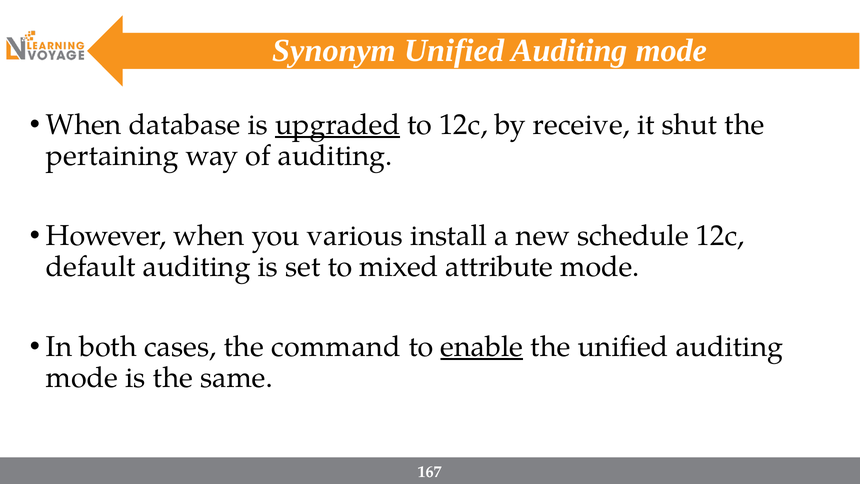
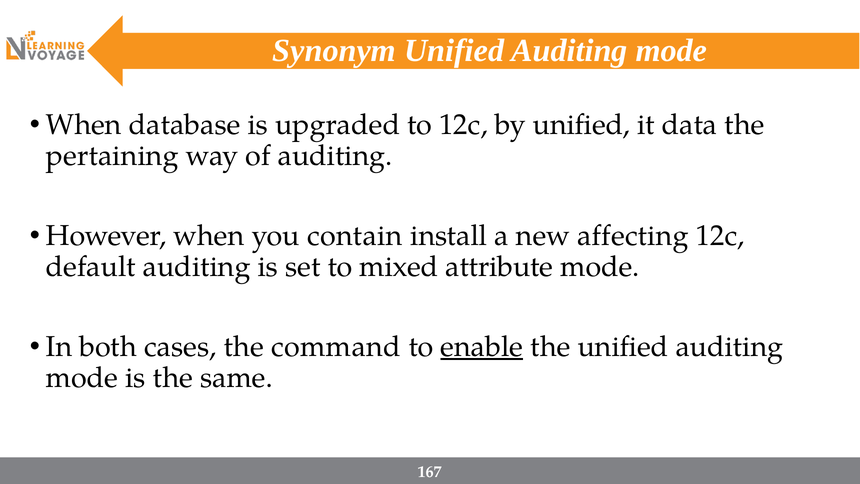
upgraded underline: present -> none (338, 125)
by receive: receive -> unified (582, 125)
shut: shut -> data (690, 125)
various: various -> contain (355, 236)
schedule: schedule -> affecting (633, 236)
